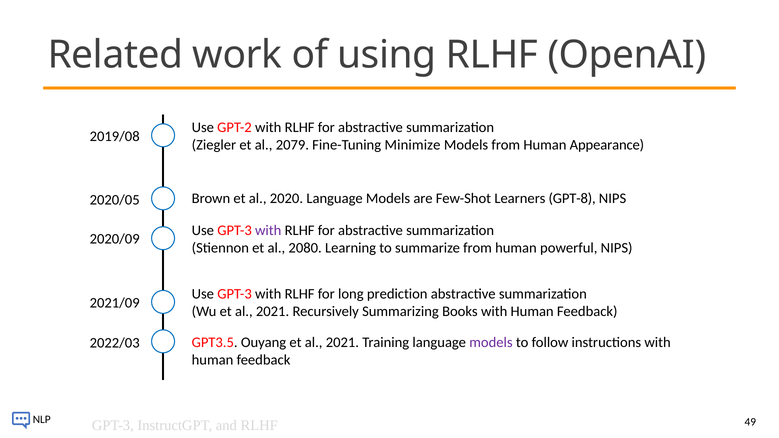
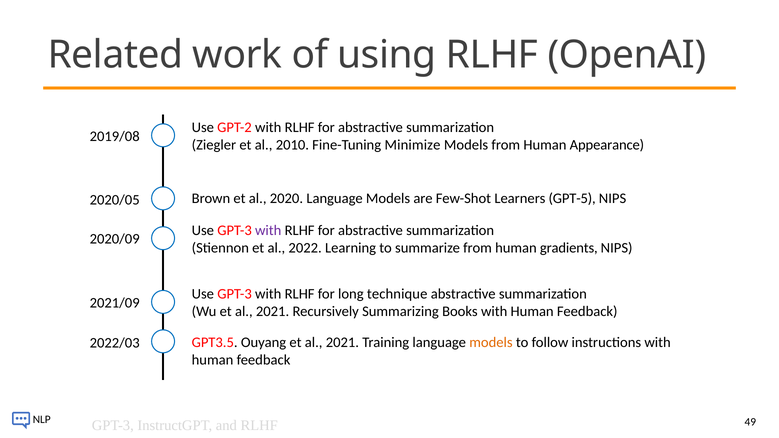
2079: 2079 -> 2010 (292, 145)
GPT-8: GPT-8 -> GPT-5 (572, 198)
2080: 2080 -> 2022 (305, 248)
powerful: powerful -> gradients (569, 248)
prediction: prediction -> technique (397, 294)
models colour: purple -> orange (491, 343)
